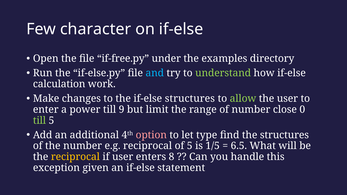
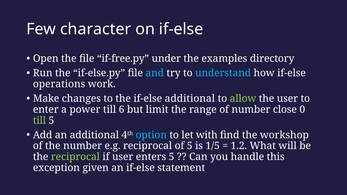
understand colour: light green -> light blue (223, 73)
calculation: calculation -> operations (59, 84)
if-else structures: structures -> additional (190, 99)
9: 9 -> 6 (122, 110)
option colour: pink -> light blue (151, 135)
type: type -> with (207, 135)
the structures: structures -> workshop (284, 135)
6.5: 6.5 -> 1.2 (239, 146)
reciprocal colour: yellow -> light green (75, 157)
enters 8: 8 -> 5 (171, 157)
